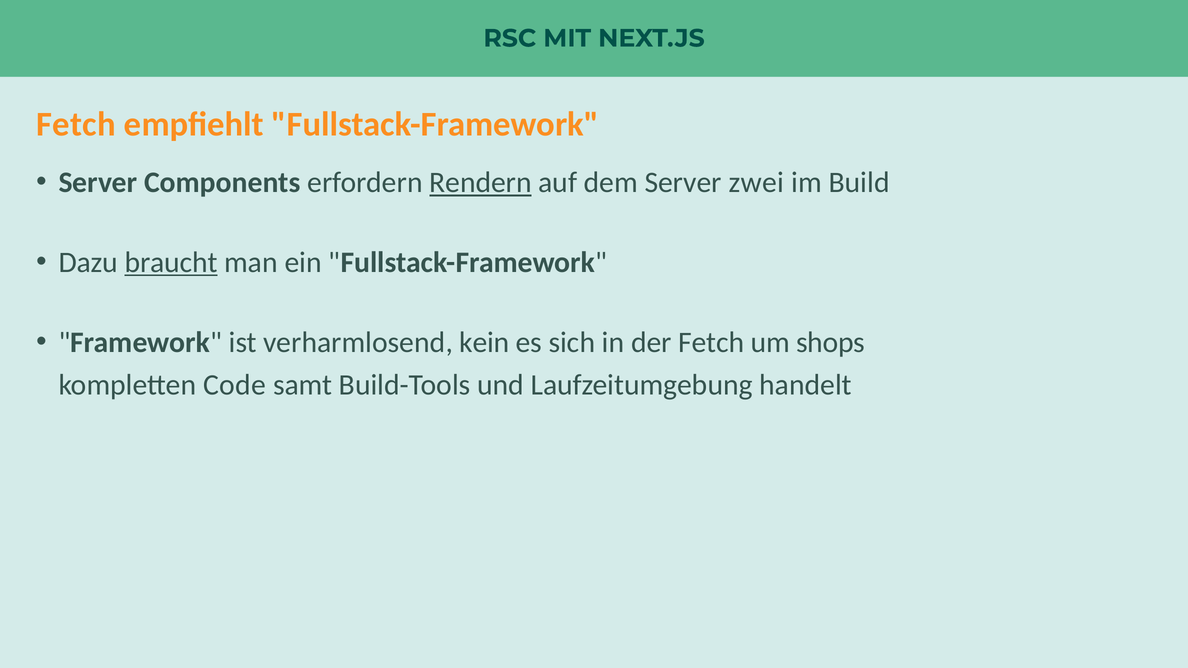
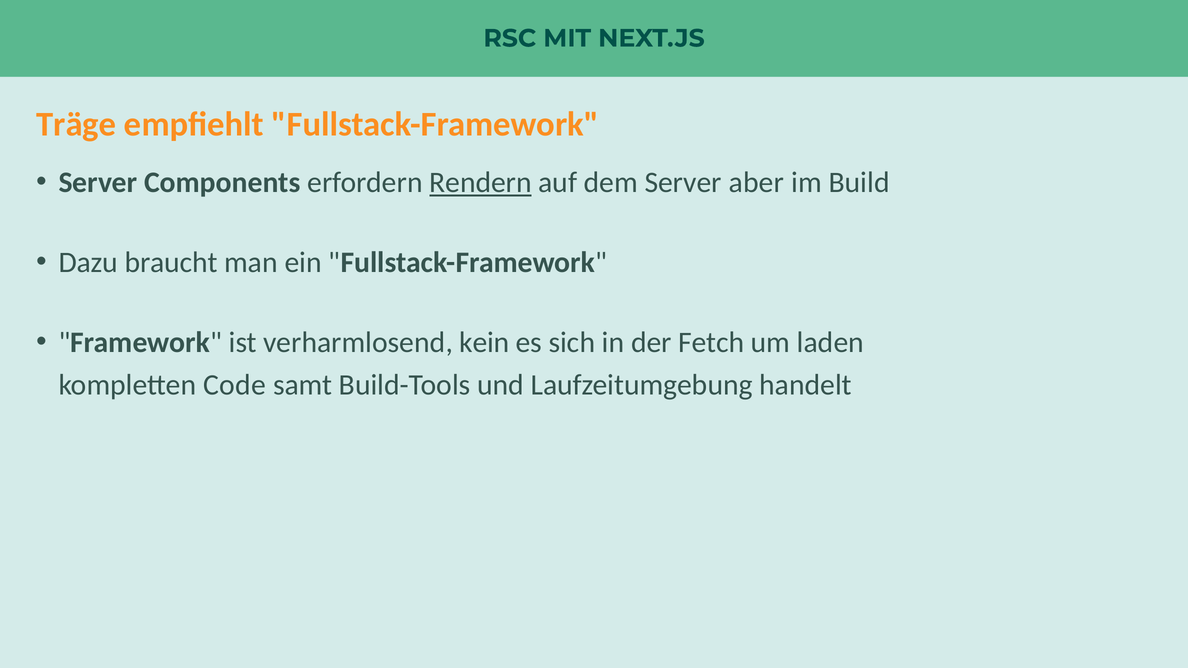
Fetch: Fetch -> Träge (76, 124)
zwei: zwei -> aber (756, 183)
braucht underline: present -> none (171, 263)
shops: shops -> laden (830, 343)
